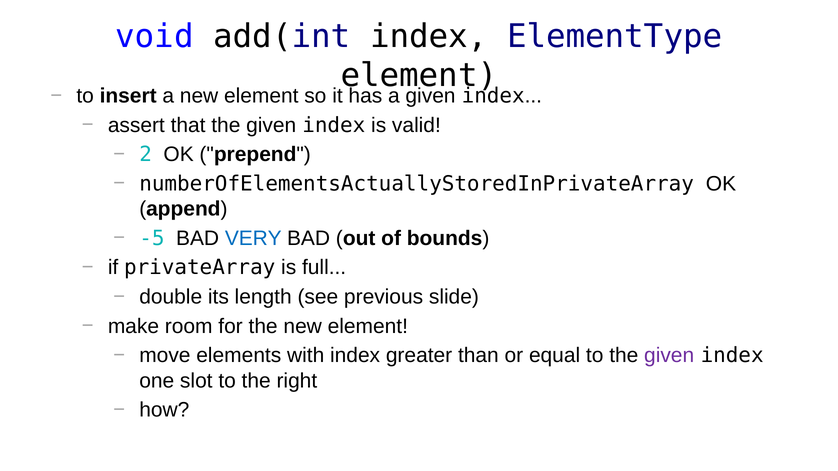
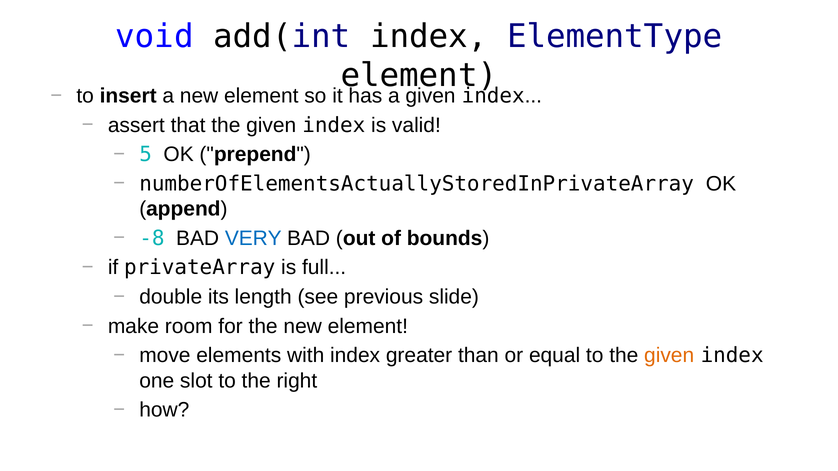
2: 2 -> 5 (146, 155)
-5: -5 -> -8 (152, 238)
given colour: purple -> orange (669, 356)
